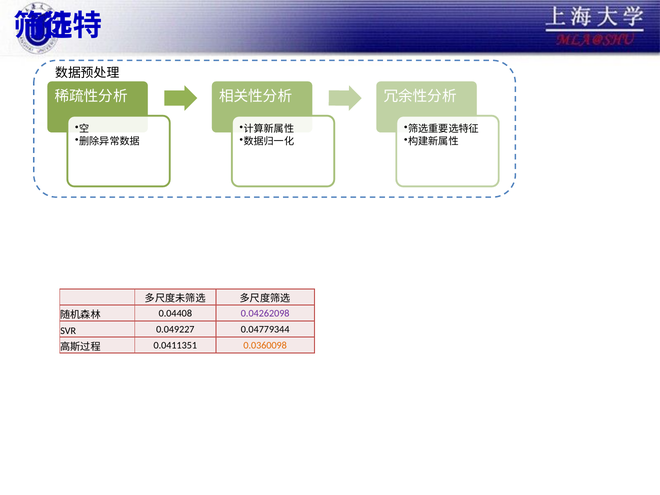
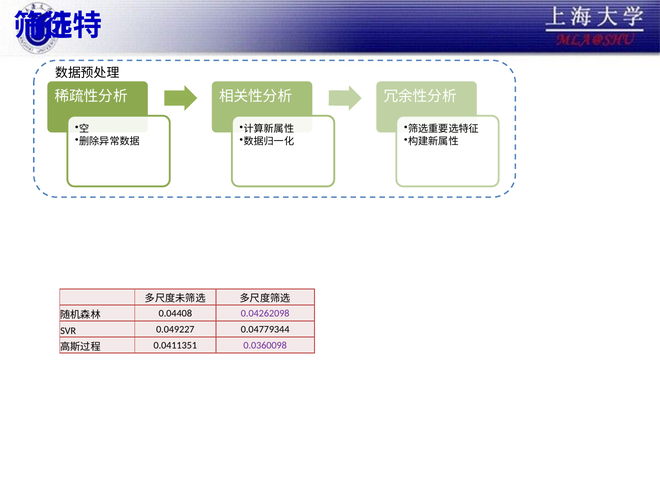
0.0360098 colour: orange -> purple (265, 345)
